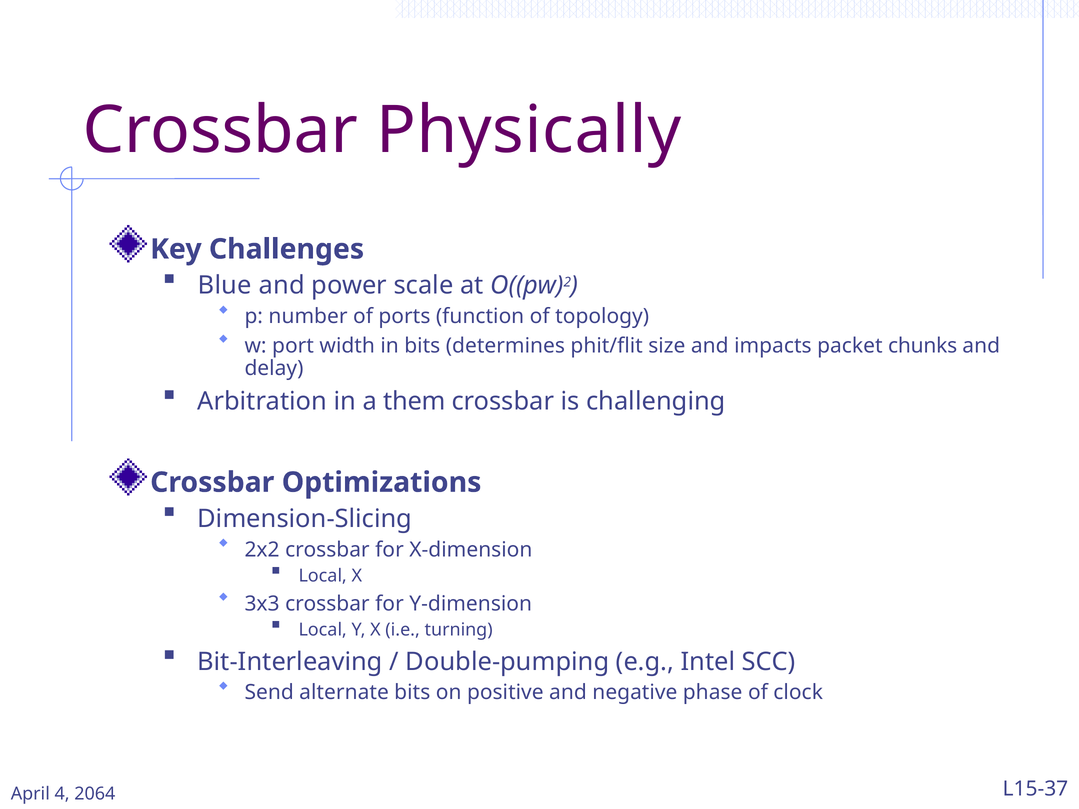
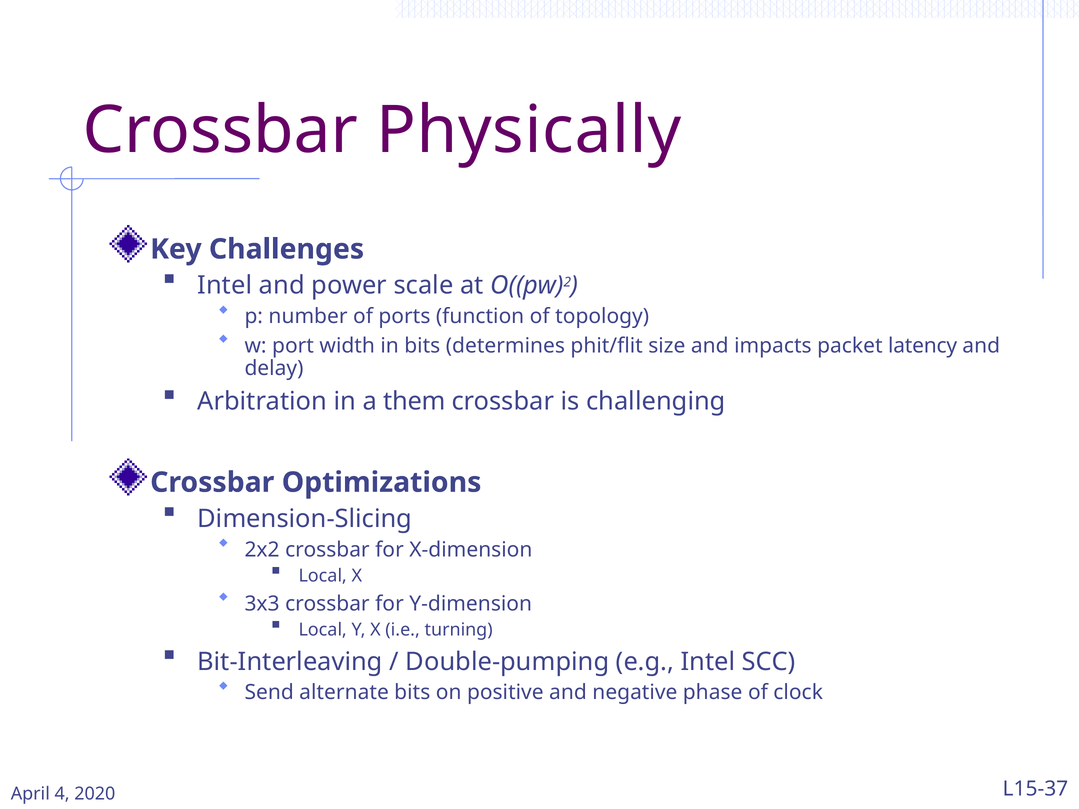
Blue: Blue -> Intel (225, 286)
chunks: chunks -> latency (923, 346)
2064: 2064 -> 2020 (95, 794)
